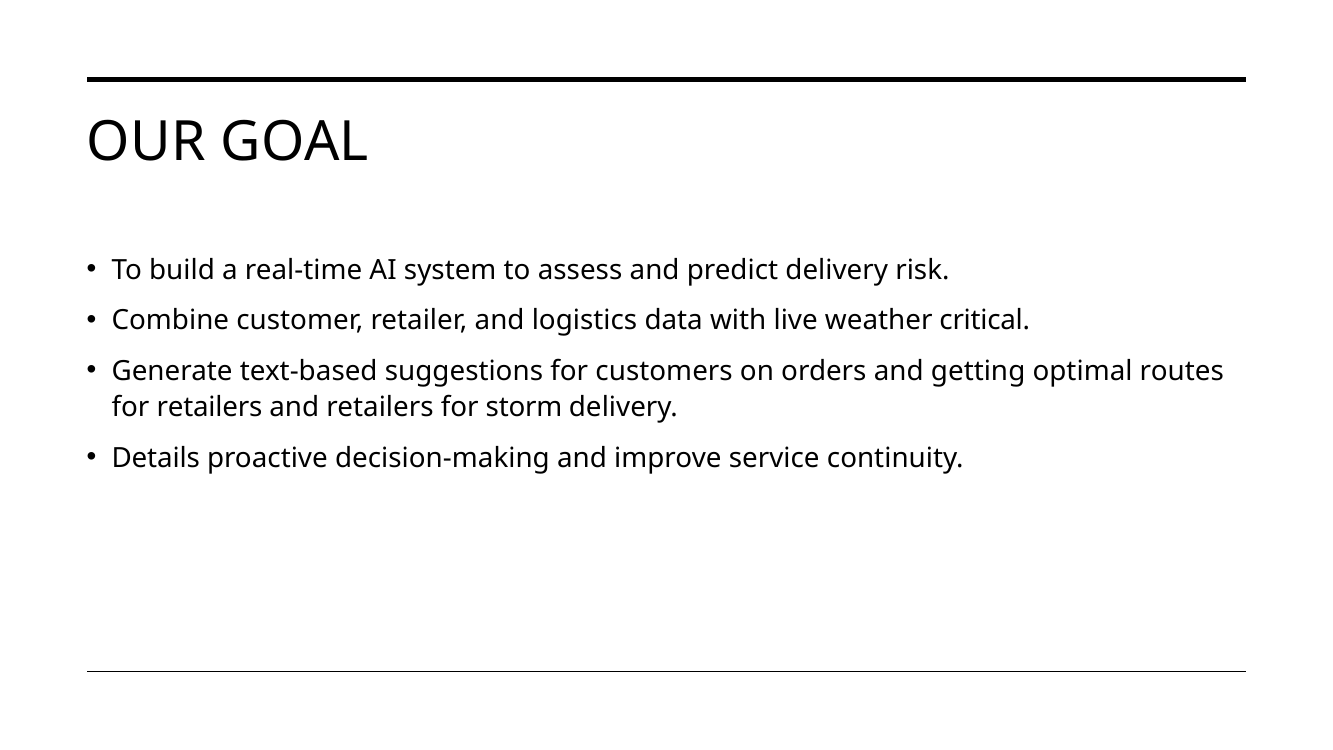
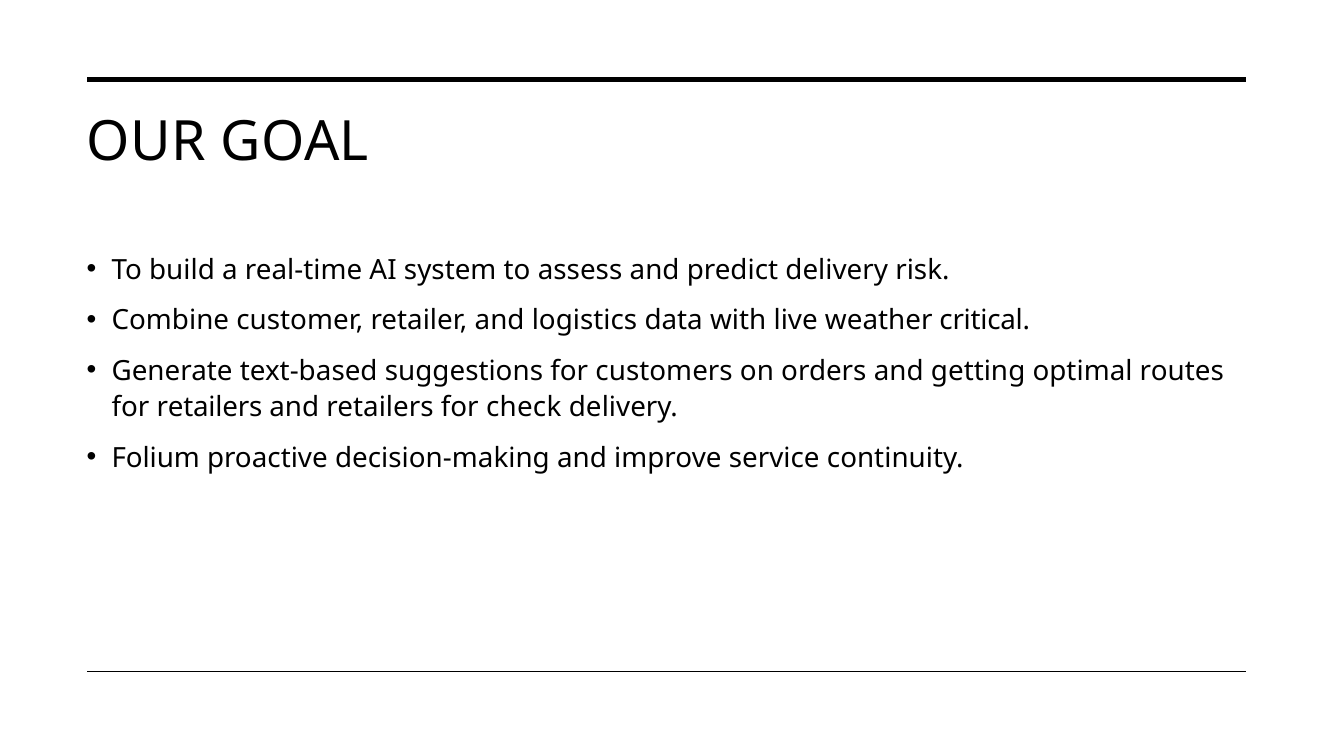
storm: storm -> check (524, 408)
Details: Details -> Folium (156, 458)
